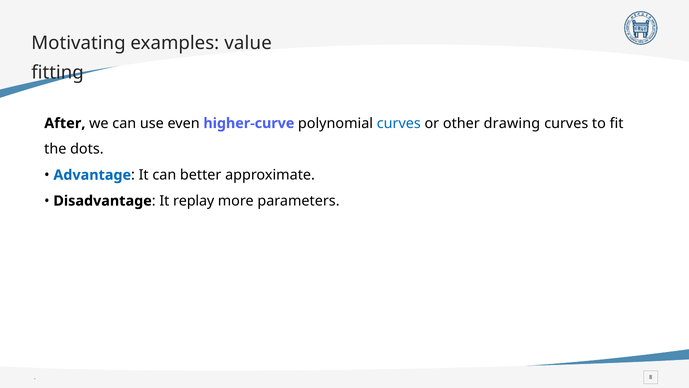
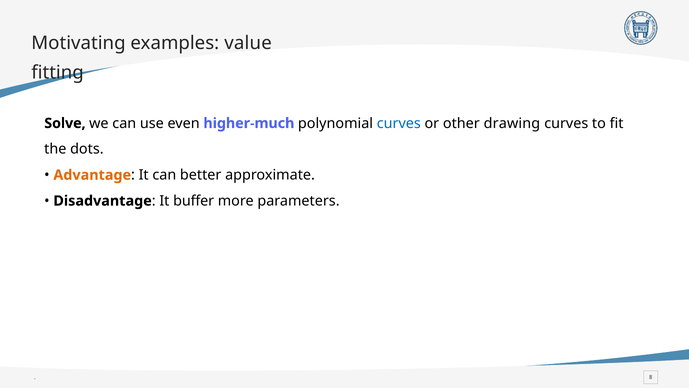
After: After -> Solve (65, 123)
higher-curve: higher-curve -> higher-much (249, 123)
Advantage colour: blue -> orange (92, 175)
replay: replay -> buffer (194, 201)
